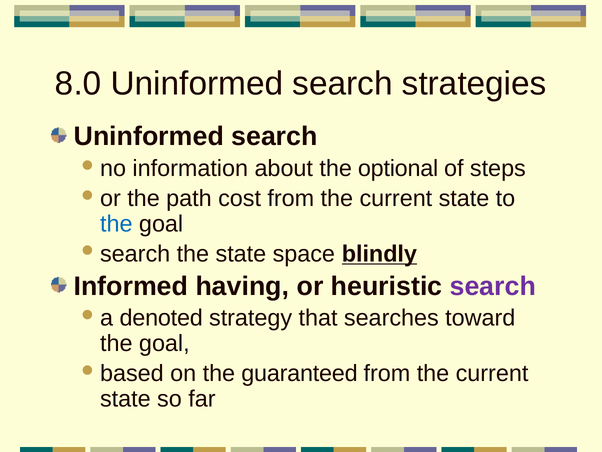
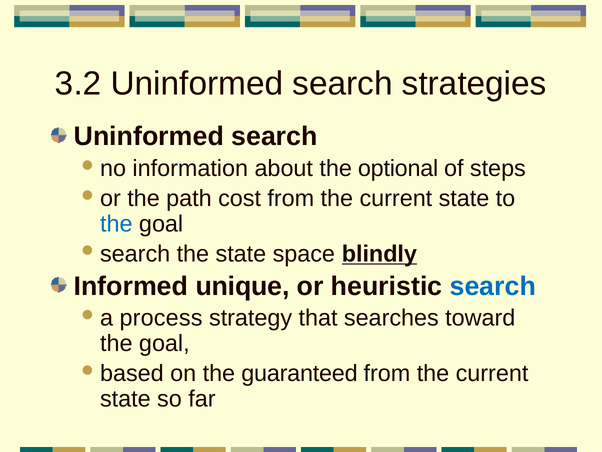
8.0: 8.0 -> 3.2 (78, 84)
having: having -> unique (243, 286)
search colour: purple -> blue (493, 286)
denoted: denoted -> process (161, 318)
